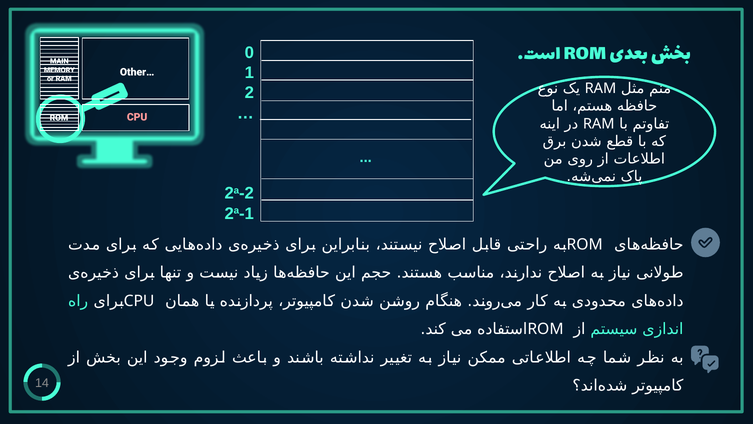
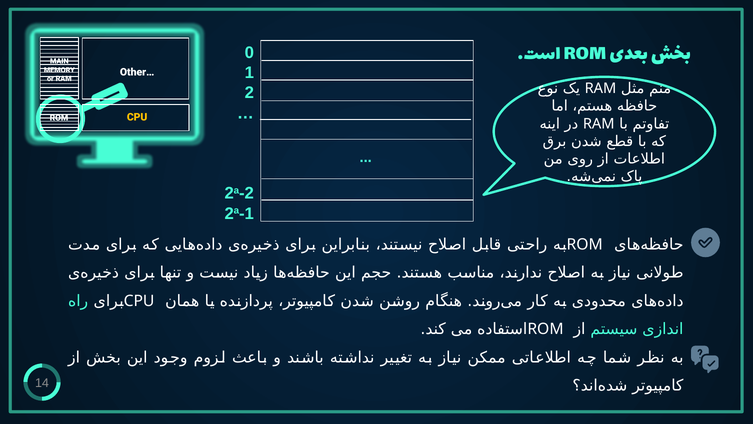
CPU colour: pink -> yellow (137, 117)
